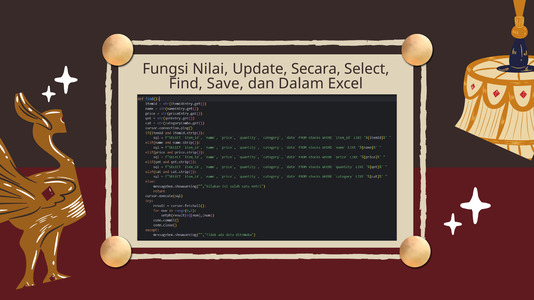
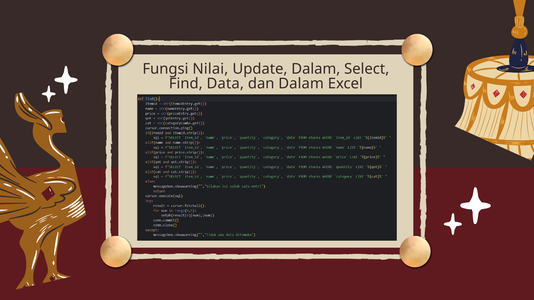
Update Secara: Secara -> Dalam (316, 69)
Save: Save -> Data (225, 84)
